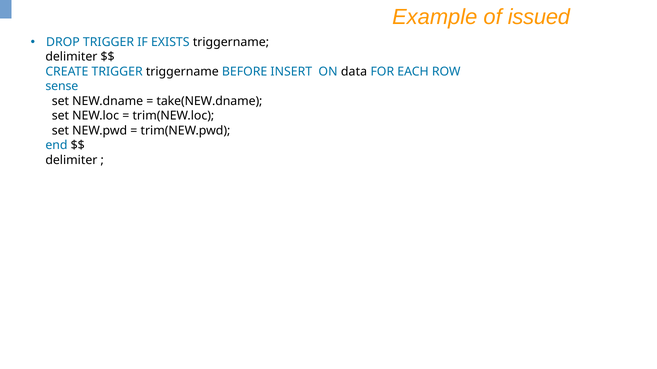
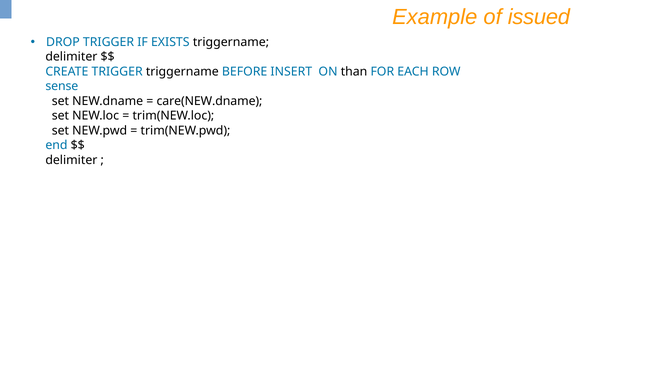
data: data -> than (354, 72)
take(NEW.dname: take(NEW.dname -> care(NEW.dname (209, 101)
